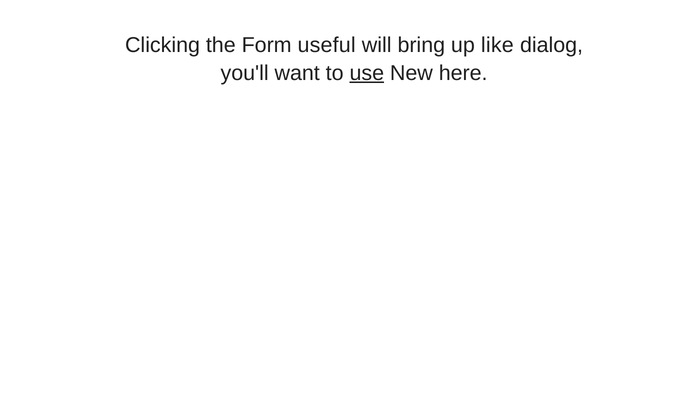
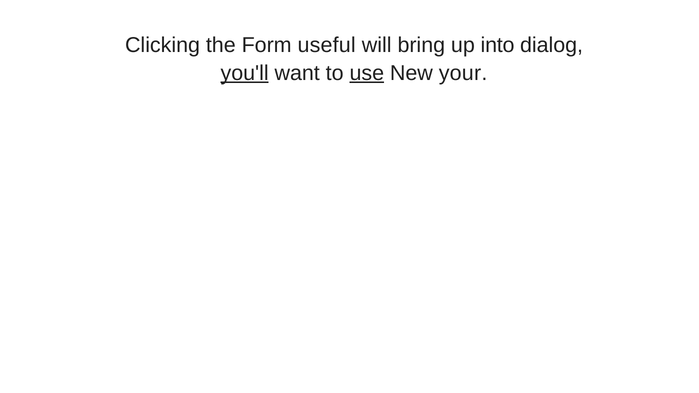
like: like -> into (498, 45)
you'll underline: none -> present (245, 73)
here: here -> your (463, 73)
